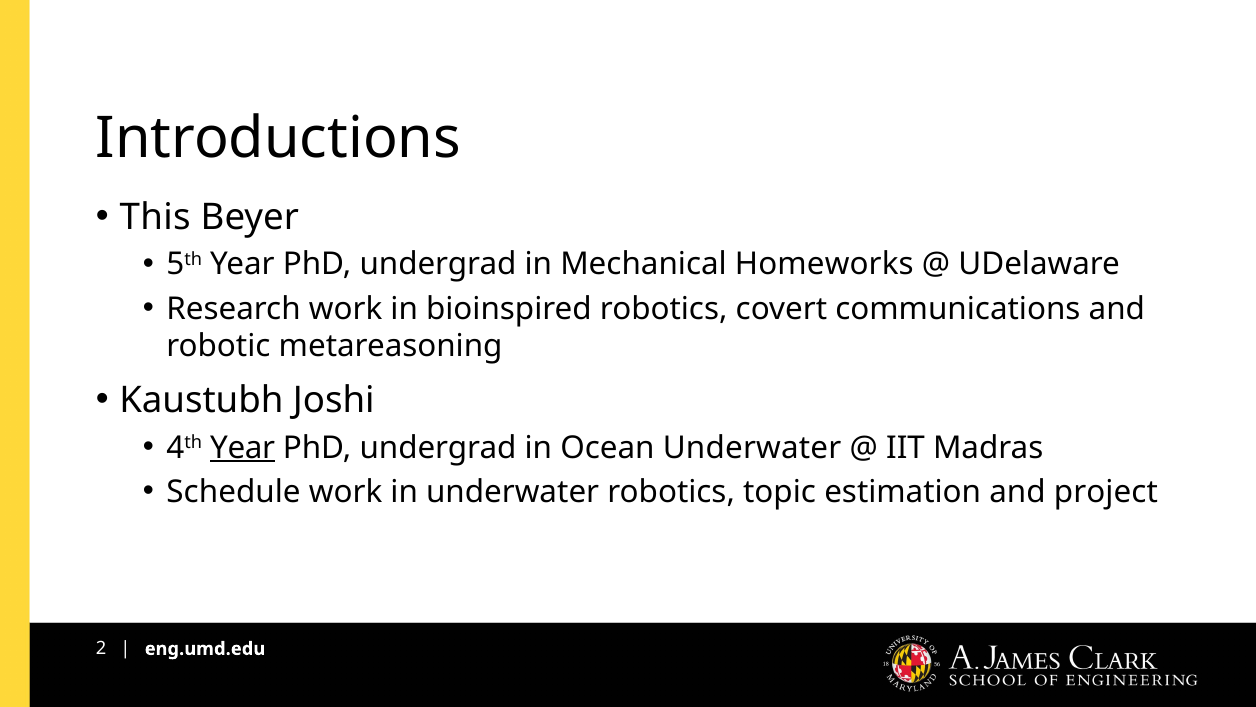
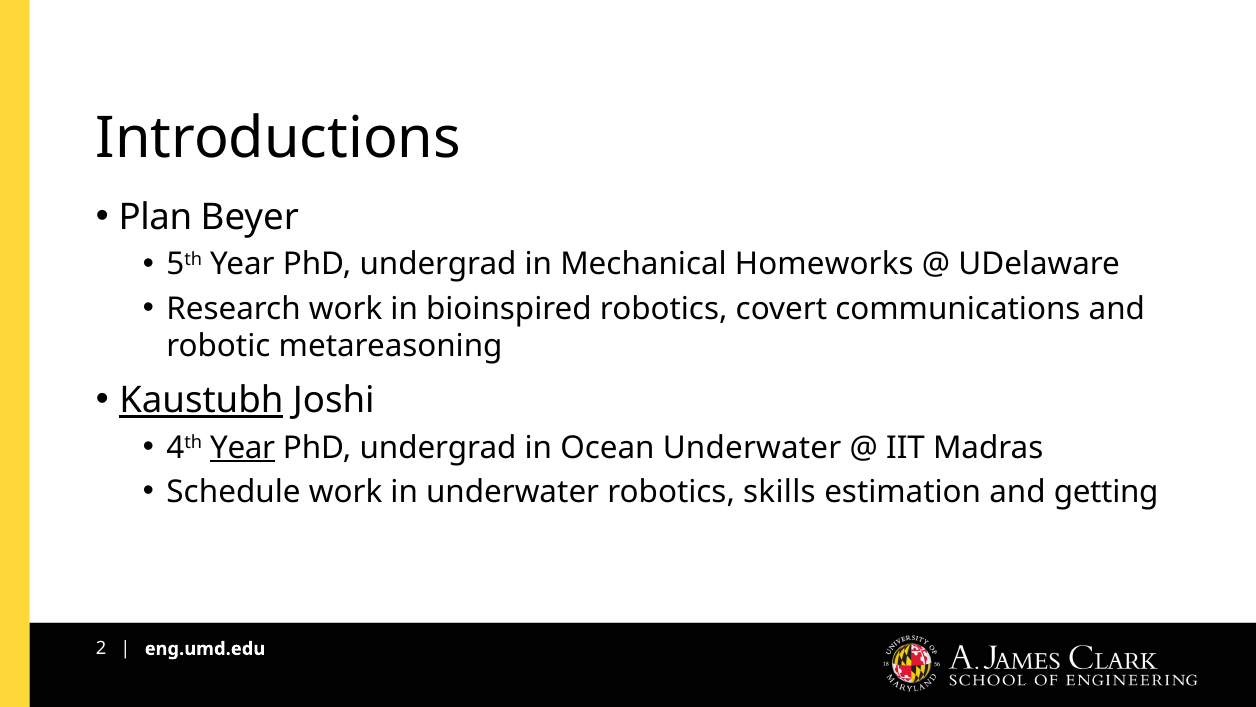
This: This -> Plan (155, 217)
Kaustubh underline: none -> present (201, 400)
topic: topic -> skills (779, 492)
project: project -> getting (1106, 492)
